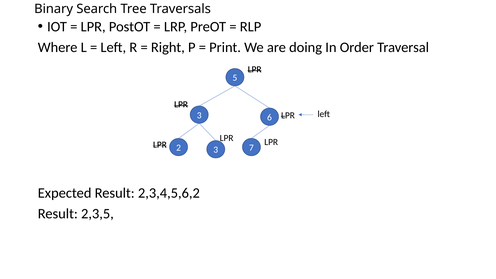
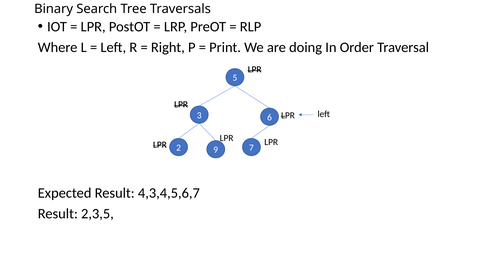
2 3: 3 -> 9 (216, 150)
2,3,4,5,6,2: 2,3,4,5,6,2 -> 4,3,4,5,6,7 (169, 193)
